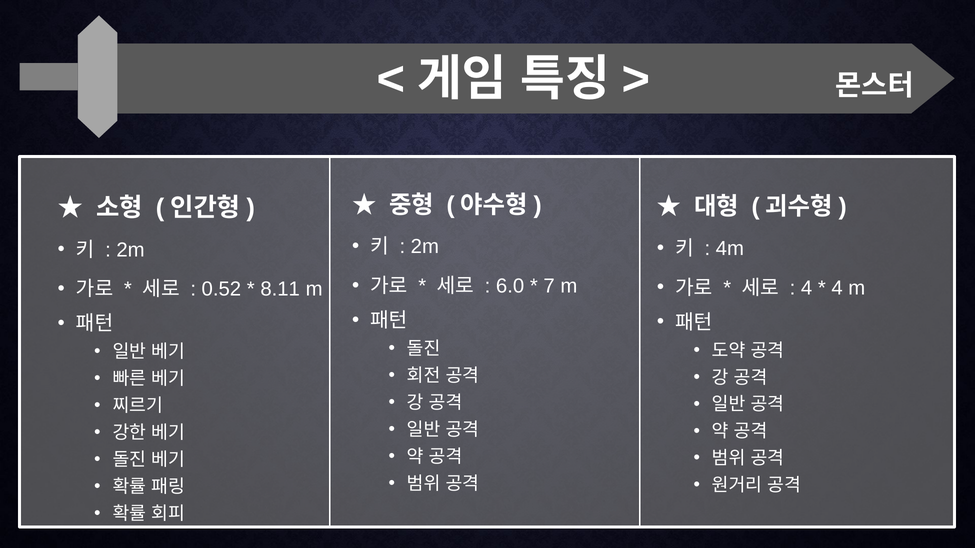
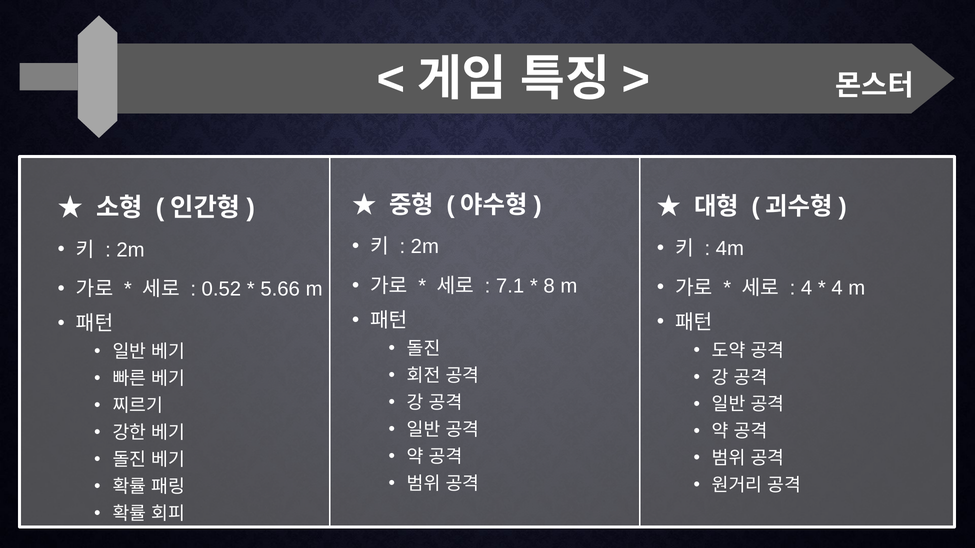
6.0: 6.0 -> 7.1 (510, 286)
7: 7 -> 8 (549, 286)
8.11: 8.11 -> 5.66 (280, 289)
